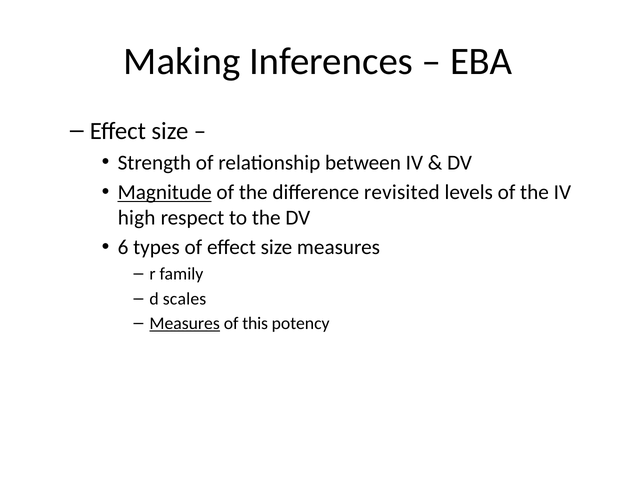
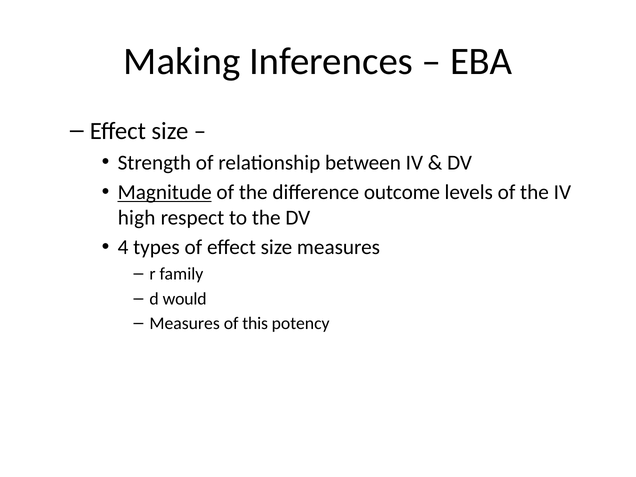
revisited: revisited -> outcome (402, 192)
6: 6 -> 4 (123, 247)
scales: scales -> would (185, 299)
Measures underline: present -> none (185, 323)
